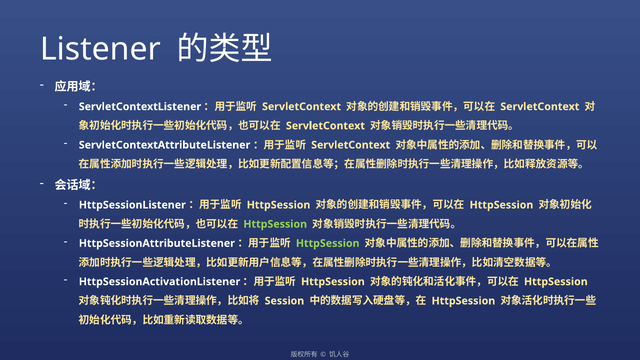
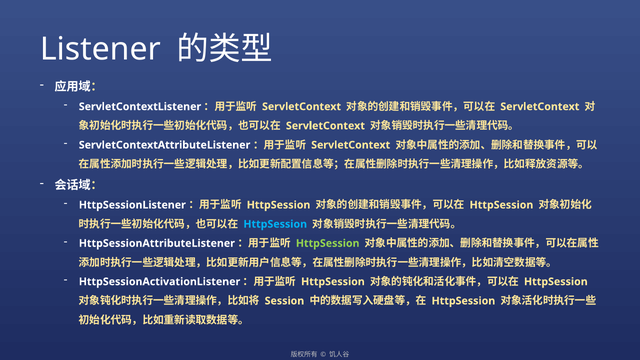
HttpSession colour: light green -> light blue (275, 224)
